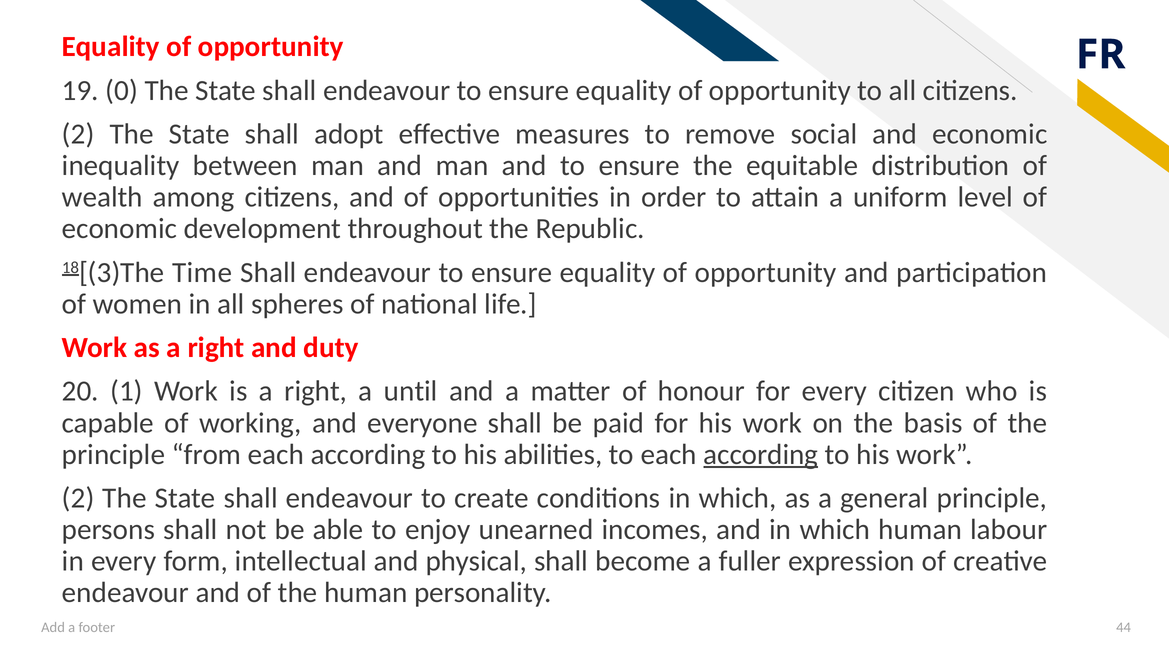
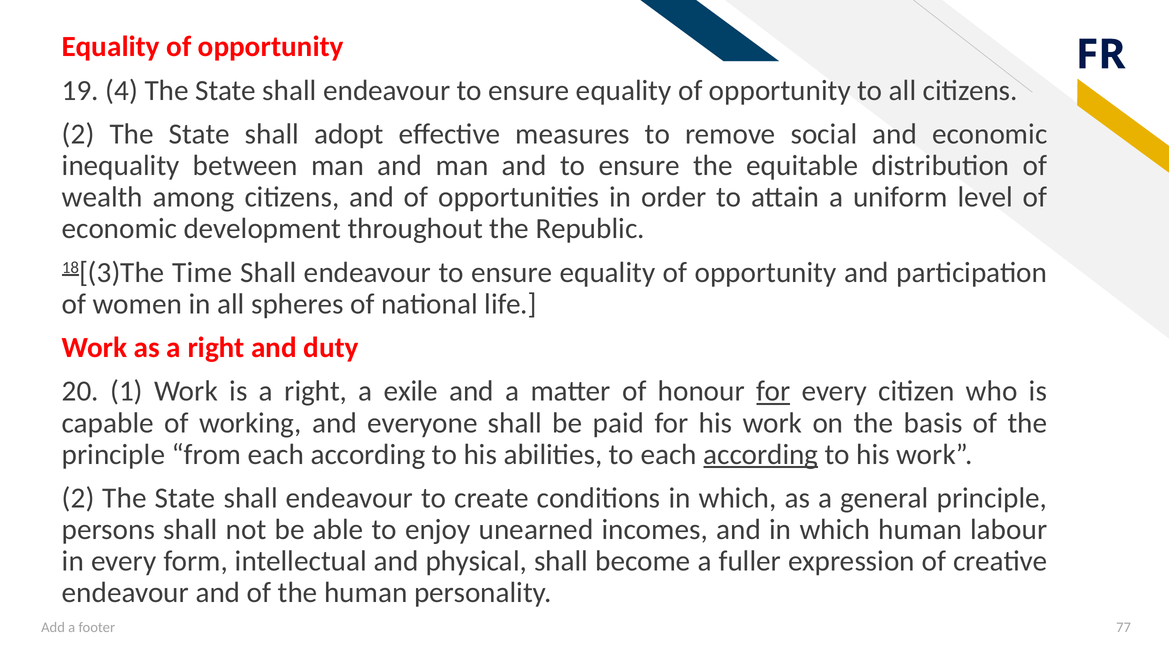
0: 0 -> 4 (122, 91)
until: until -> exile (411, 392)
for underline: none -> present (773, 392)
44: 44 -> 77 (1124, 628)
